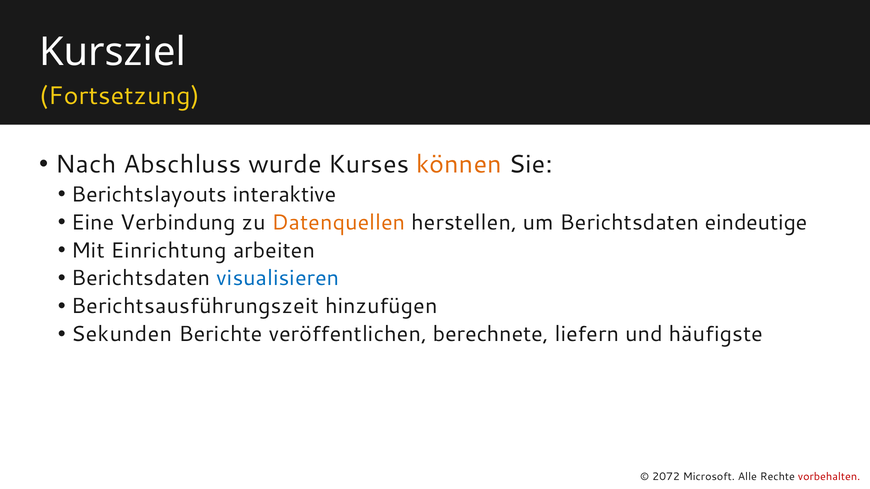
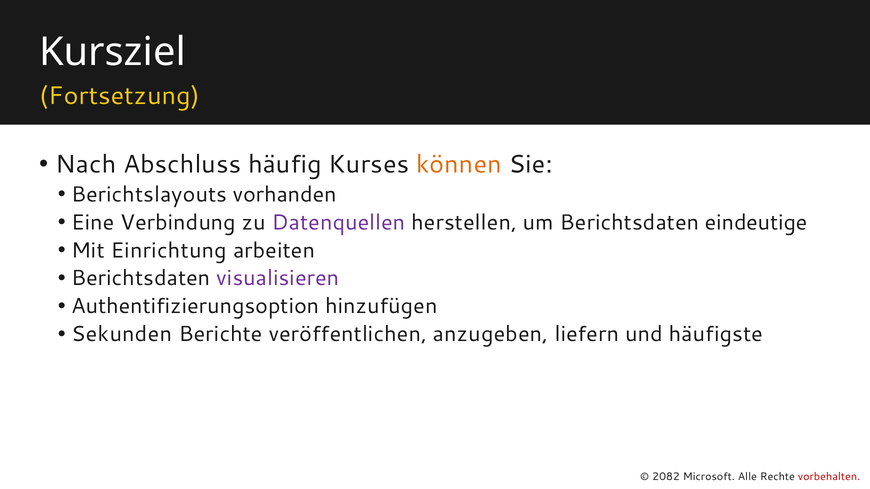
wurde: wurde -> häufig (285, 165)
interaktive: interaktive -> vorhanden (285, 195)
Datenquellen colour: orange -> purple (339, 223)
visualisieren colour: blue -> purple (278, 279)
Berichtsausführungszeit: Berichtsausführungszeit -> Authentifizierungsoption (195, 307)
berechnete: berechnete -> anzugeben (491, 335)
2072: 2072 -> 2082 (666, 477)
